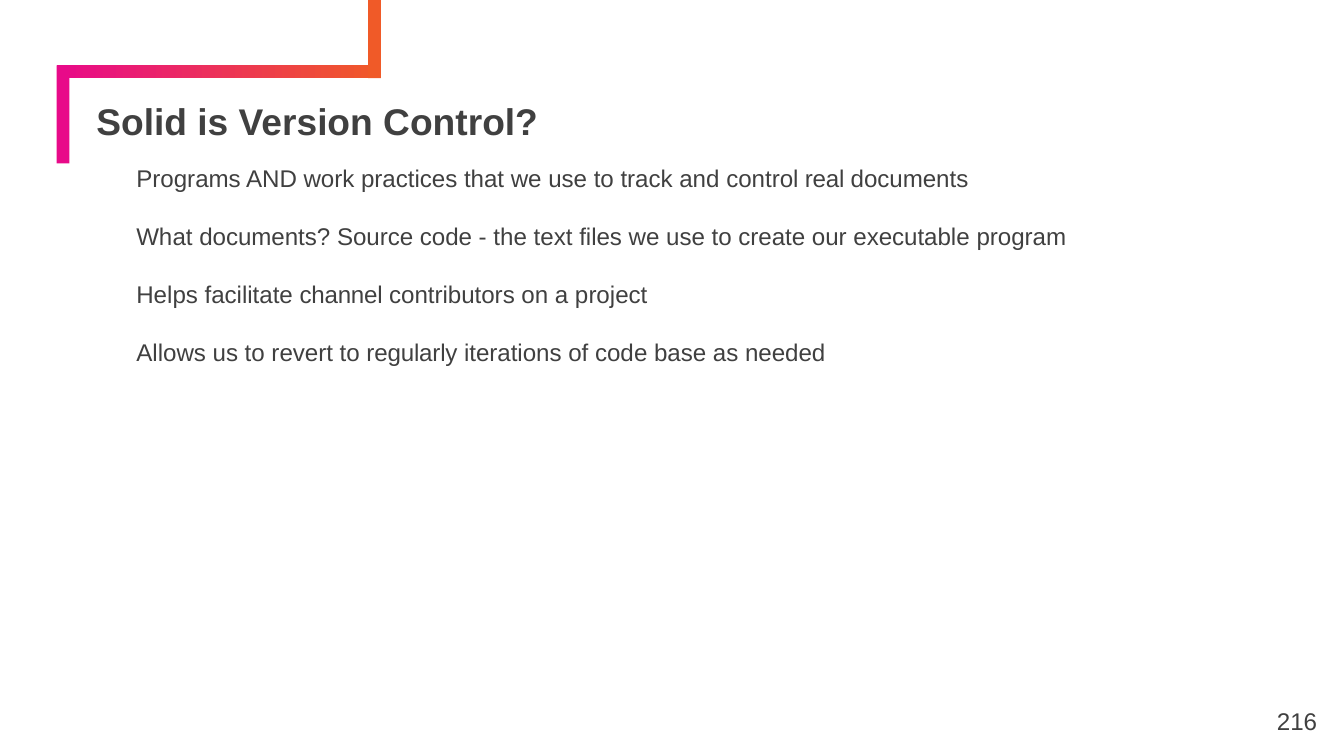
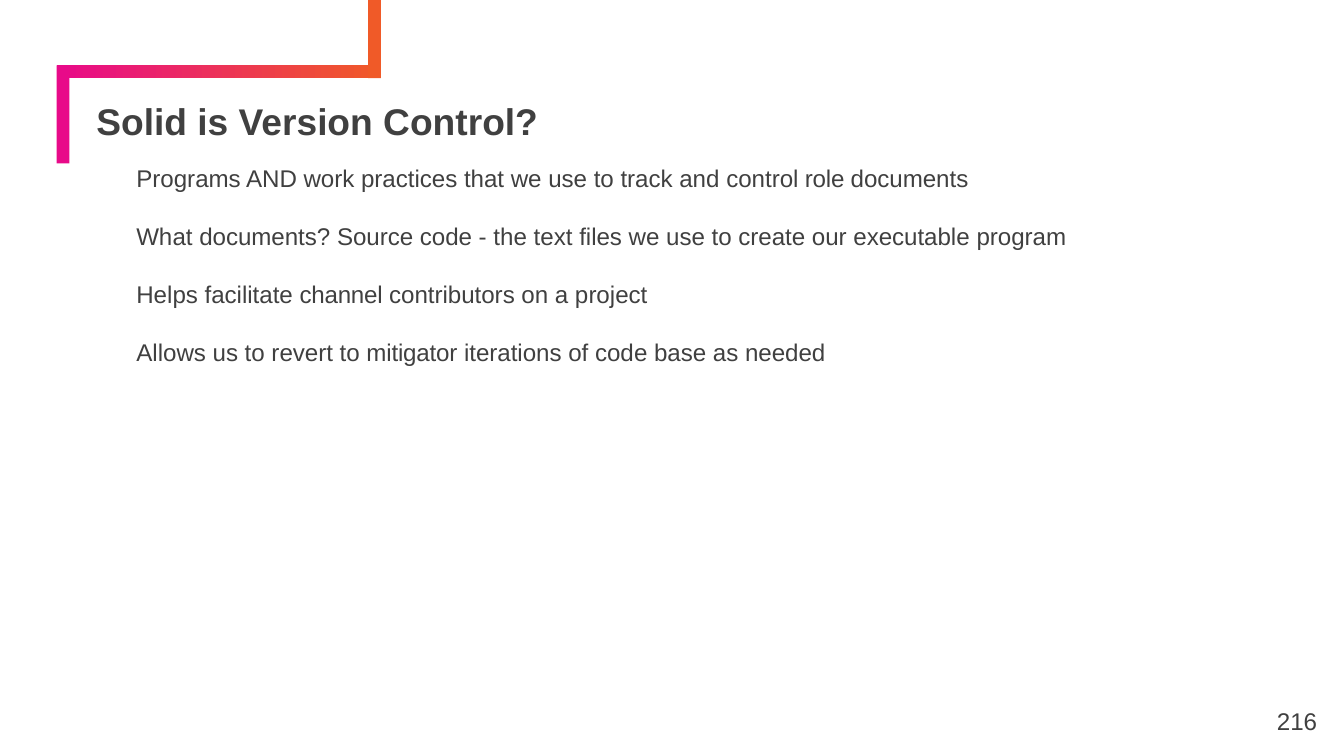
real: real -> role (825, 180)
regularly: regularly -> mitigator (412, 354)
